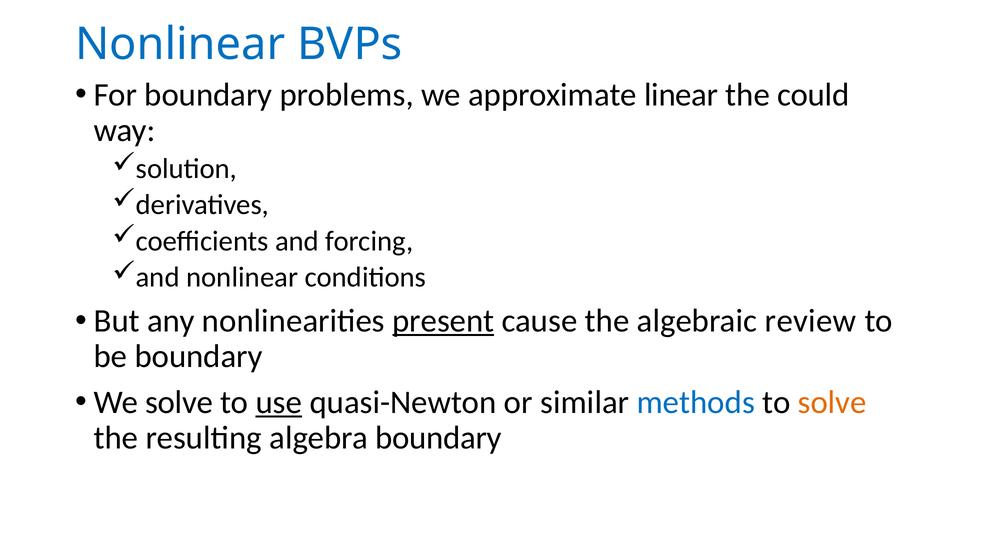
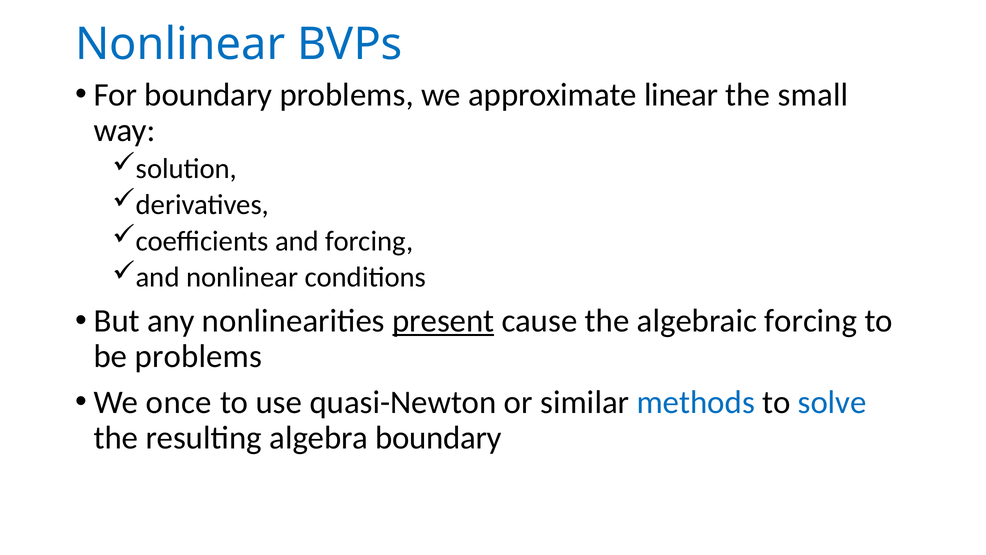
could: could -> small (813, 95)
algebraic review: review -> forcing (811, 321)
be boundary: boundary -> problems (198, 356)
We solve: solve -> once (179, 402)
use underline: present -> none (279, 402)
solve colour: orange -> blue (832, 402)
